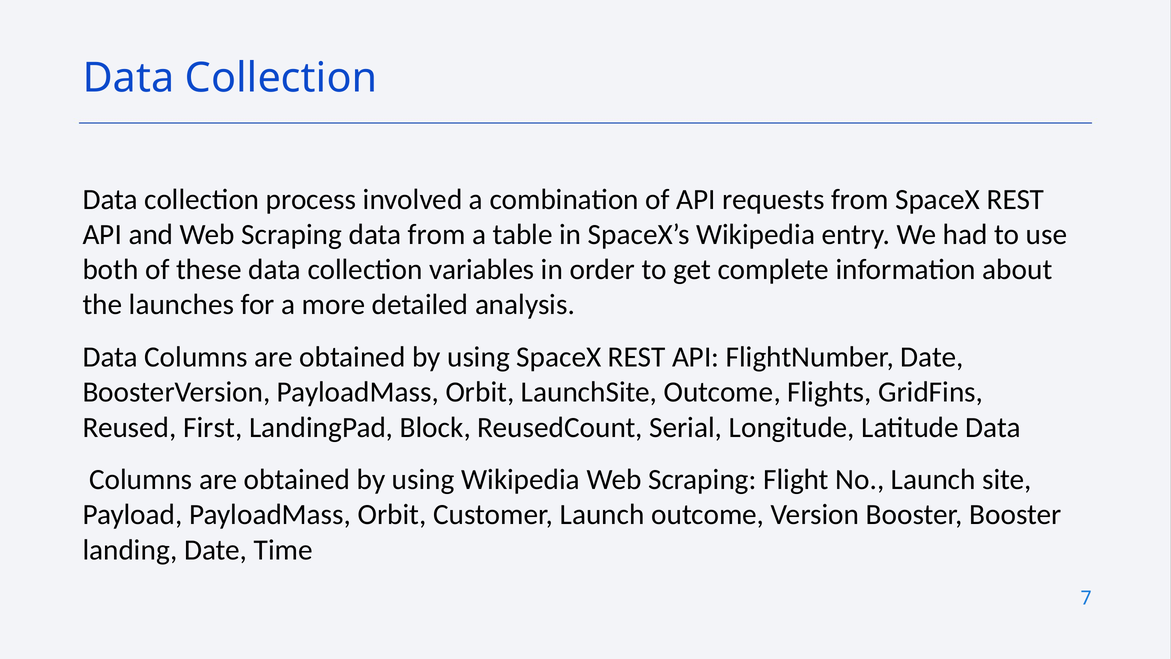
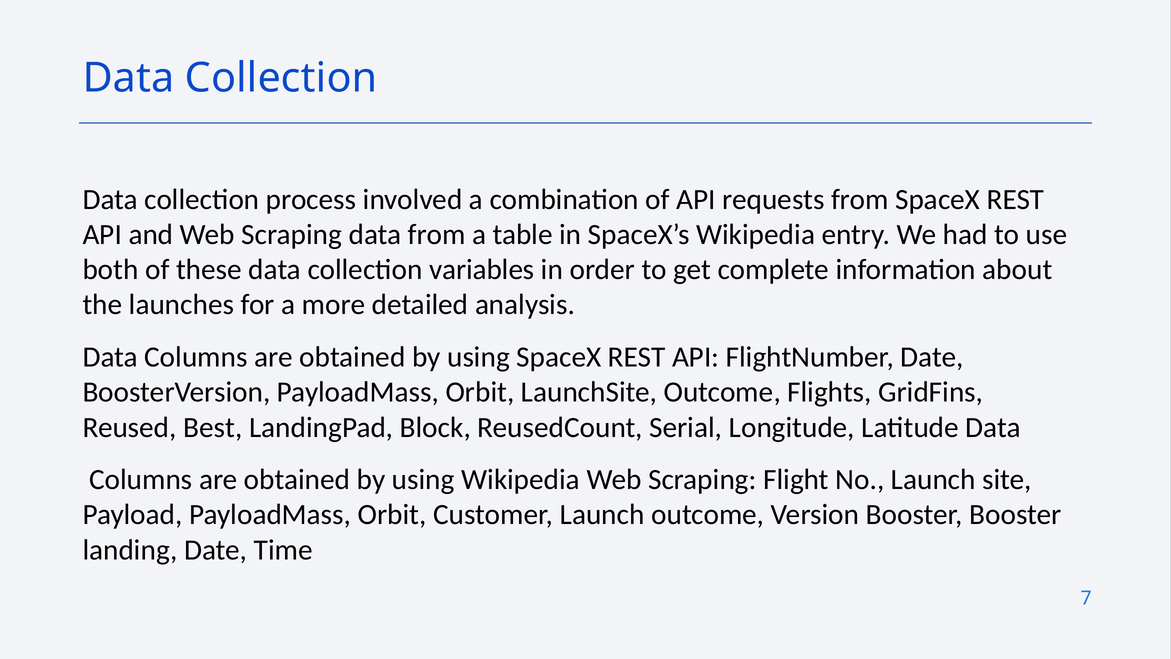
First: First -> Best (213, 427)
